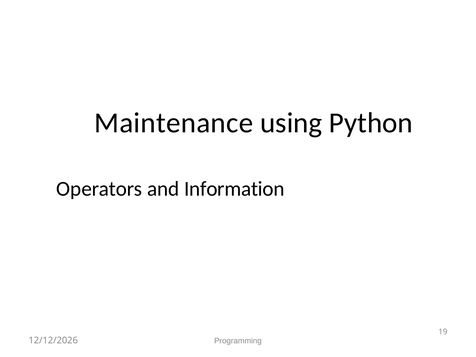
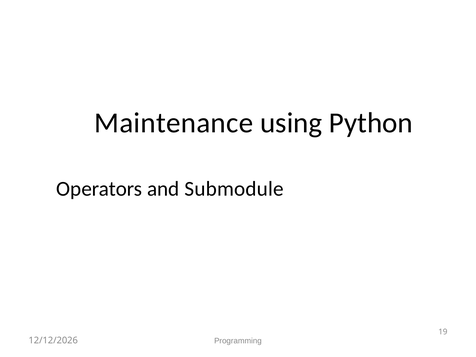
Information: Information -> Submodule (234, 189)
